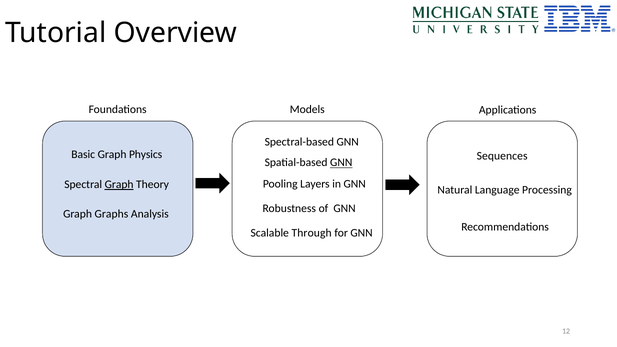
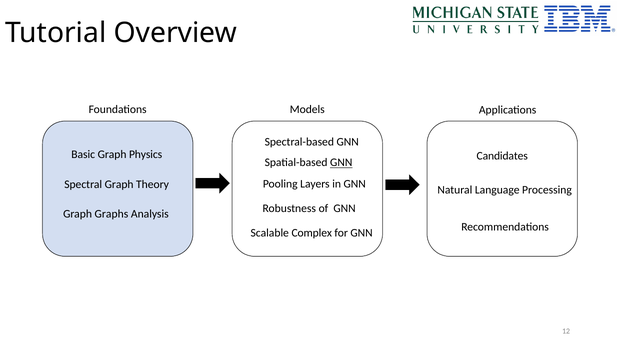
Sequences: Sequences -> Candidates (502, 156)
Graph underline: present -> none (119, 185)
Through: Through -> Complex (312, 233)
